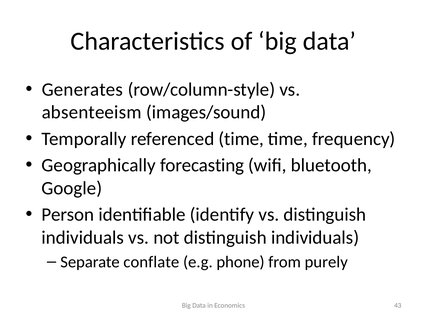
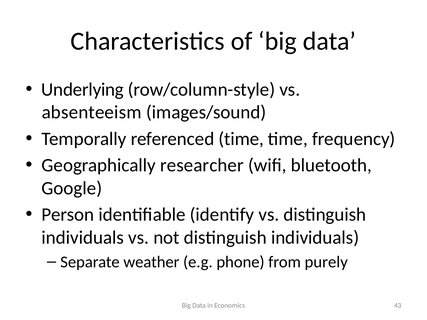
Generates: Generates -> Underlying (83, 90)
forecasting: forecasting -> researcher (202, 166)
conflate: conflate -> weather (151, 262)
